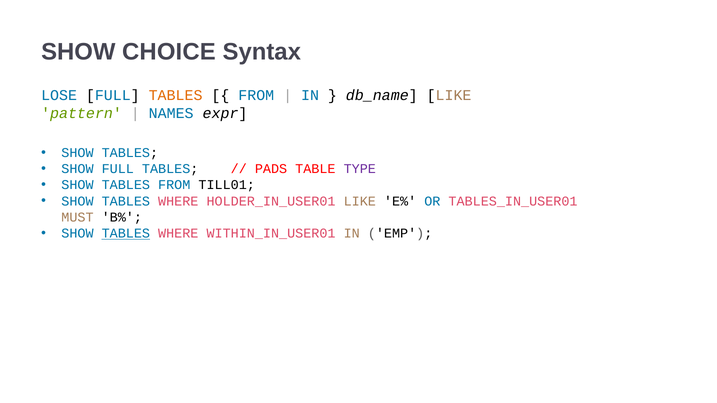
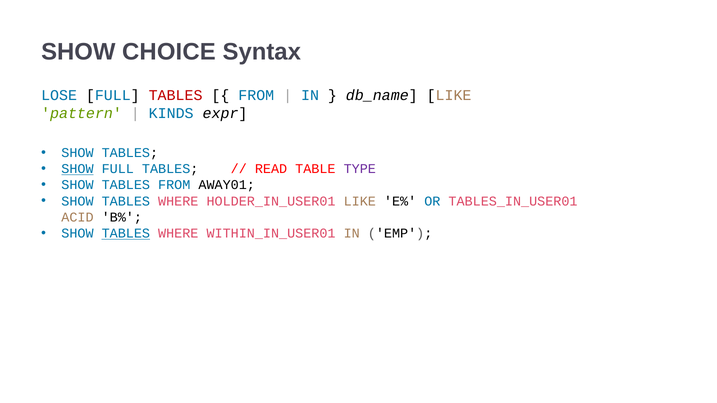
TABLES colour: orange -> red (176, 96)
NAMES: NAMES -> KINDS (171, 114)
SHOW underline: none -> present (77, 169)
PADS: PADS -> READ (271, 169)
TILL01: TILL01 -> AWAY01 (227, 185)
MUST: MUST -> ACID (77, 217)
